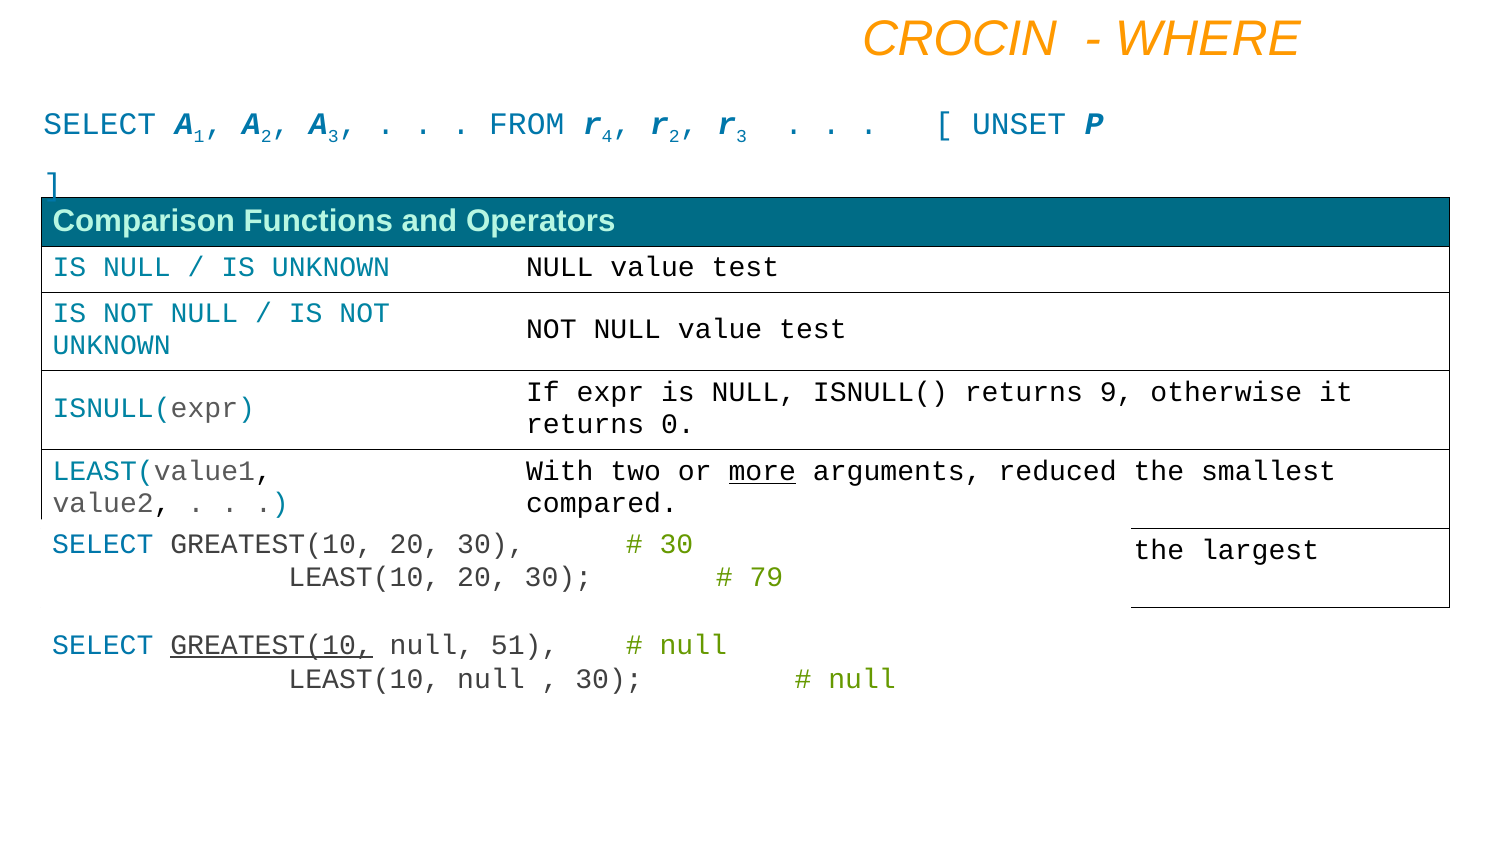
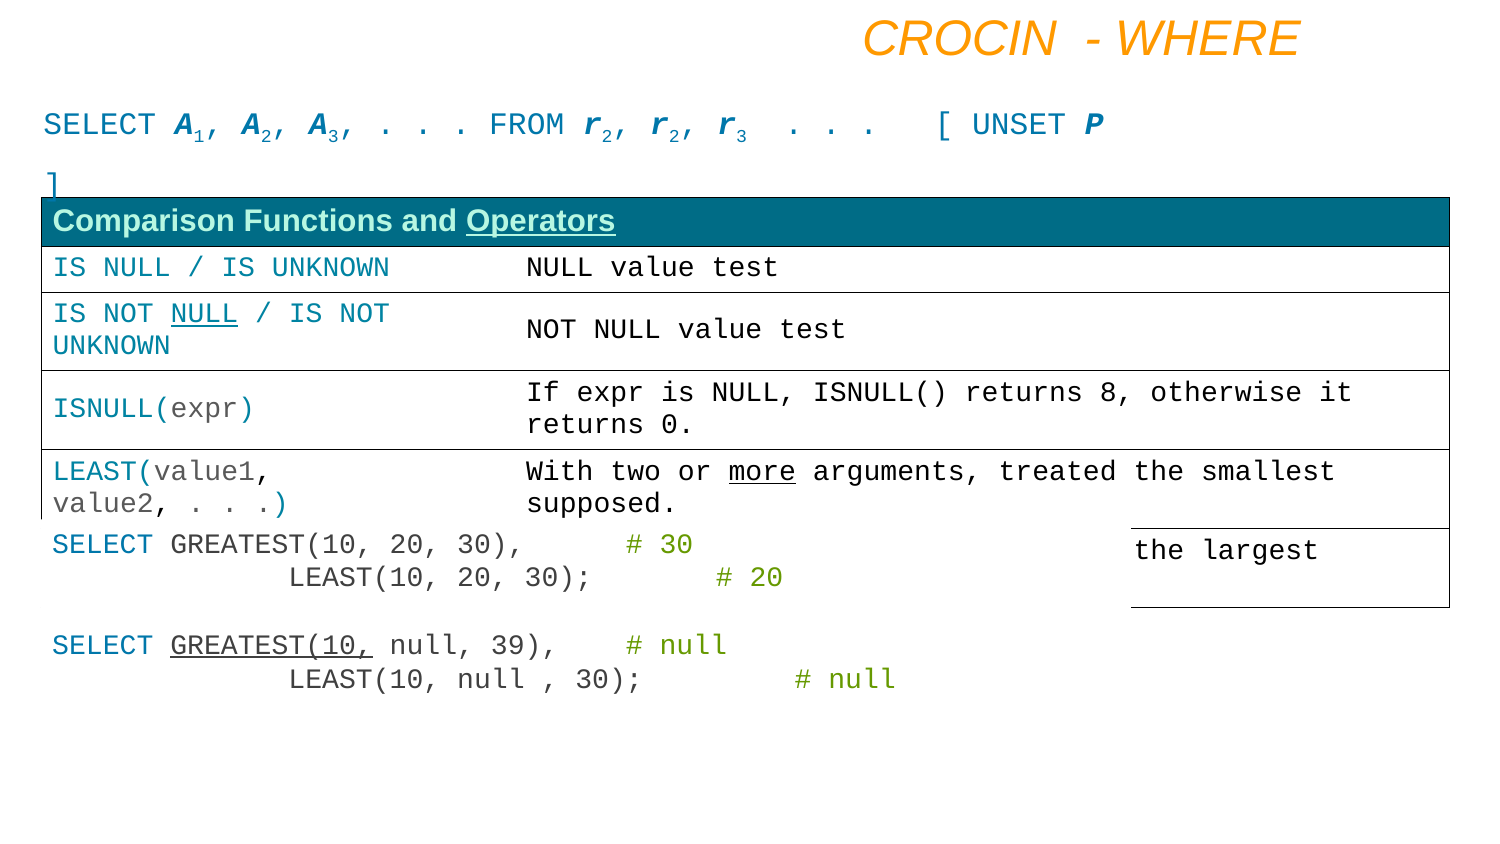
4: 4 -> 2 (607, 136)
Operators underline: none -> present (541, 221)
NULL underline: none -> present (204, 314)
9: 9 -> 8 (1117, 392)
reduced: reduced -> treated (1058, 471)
compared: compared -> supposed (602, 503)
79: 79 -> 20 (766, 577)
51: 51 -> 39 (525, 645)
